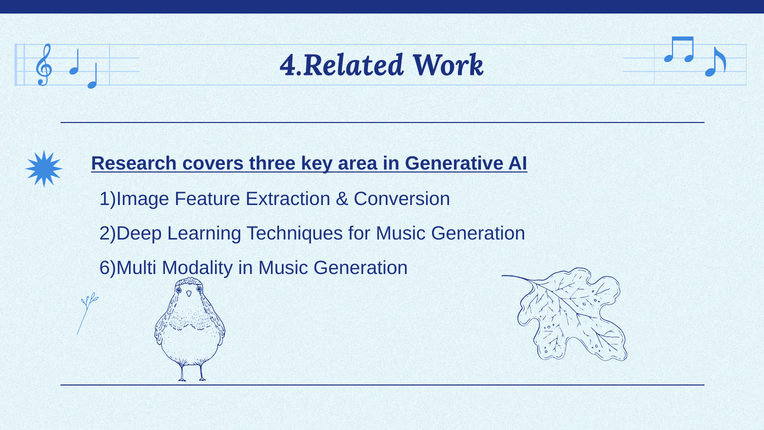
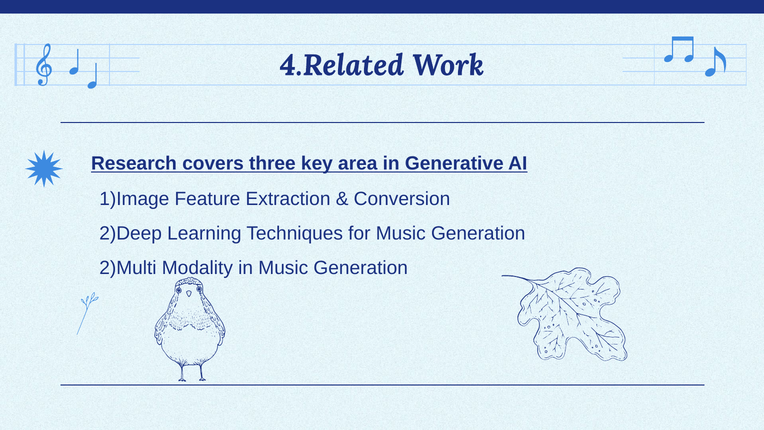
6)Multi: 6)Multi -> 2)Multi (128, 268)
